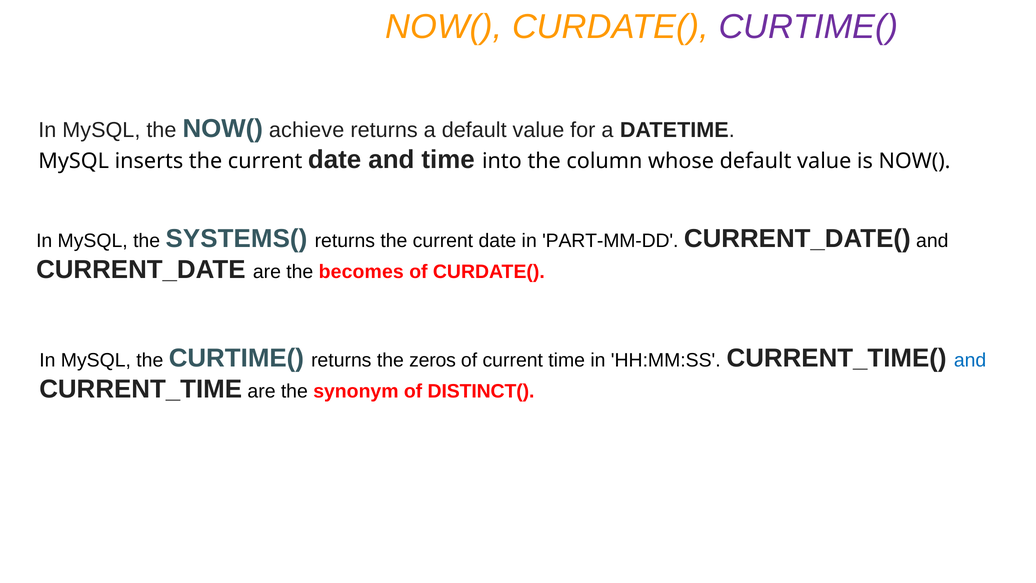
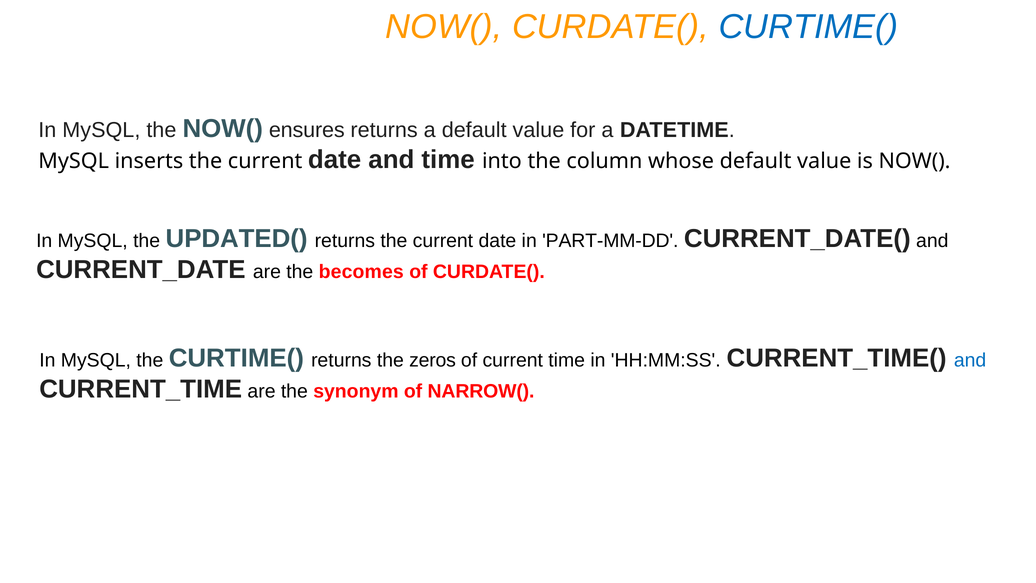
CURTIME( colour: purple -> blue (808, 27)
achieve: achieve -> ensures (307, 130)
SYSTEMS(: SYSTEMS( -> UPDATED( (237, 239)
DISTINCT(: DISTINCT( -> NARROW( (481, 391)
